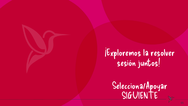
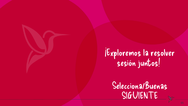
Selecciona/Apoyar: Selecciona/Apoyar -> Selecciona/Buenas (140, 86)
